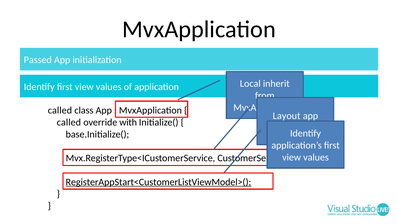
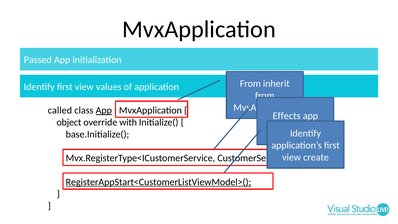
Local: Local -> From (250, 84)
App underline: none -> present (104, 110)
Layout: Layout -> Effects (287, 116)
called: called -> object (69, 122)
values: values -> create (316, 157)
